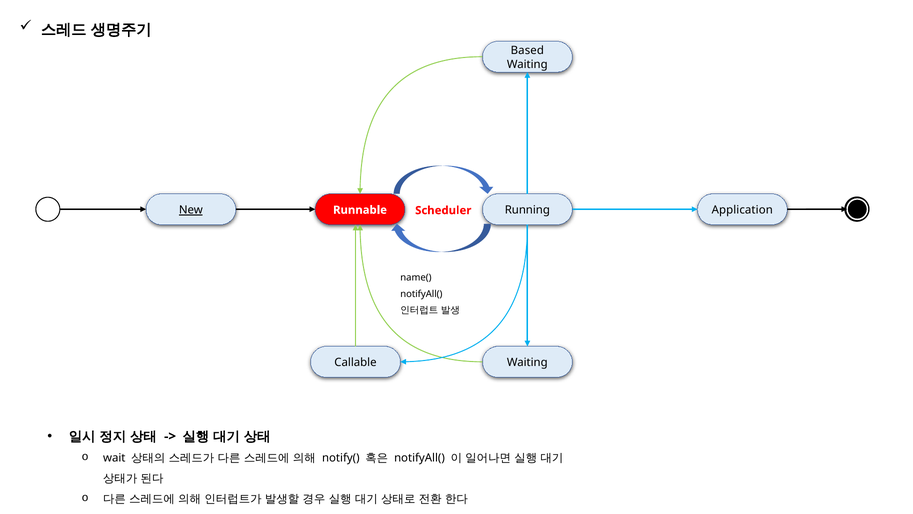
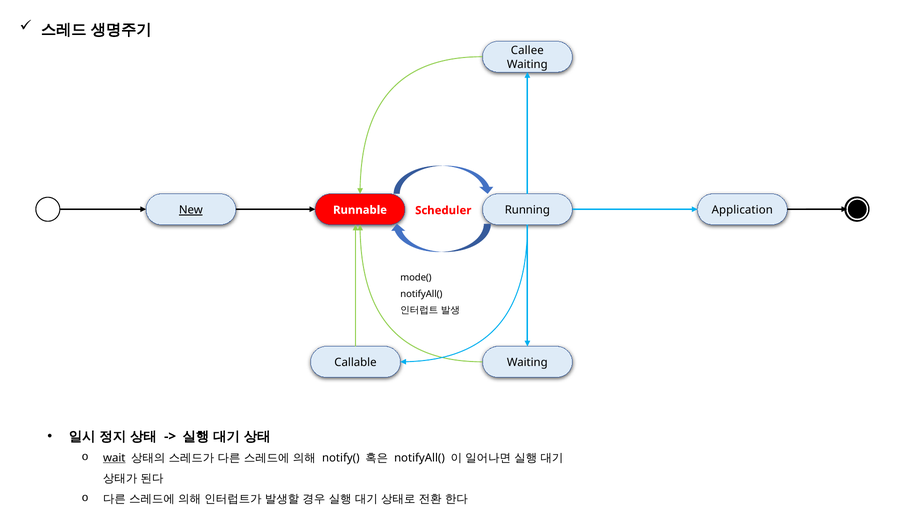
Based: Based -> Callee (527, 51)
name(: name( -> mode( (416, 277)
wait underline: none -> present (114, 457)
